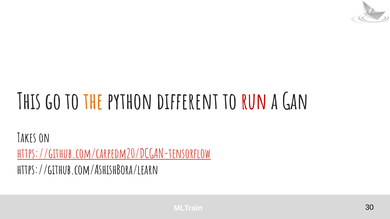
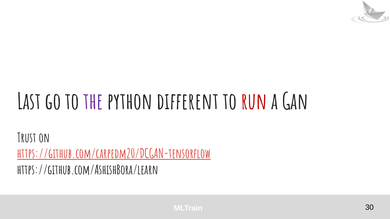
This: This -> Last (29, 102)
the colour: orange -> purple (93, 102)
Takes: Takes -> Trust (27, 138)
